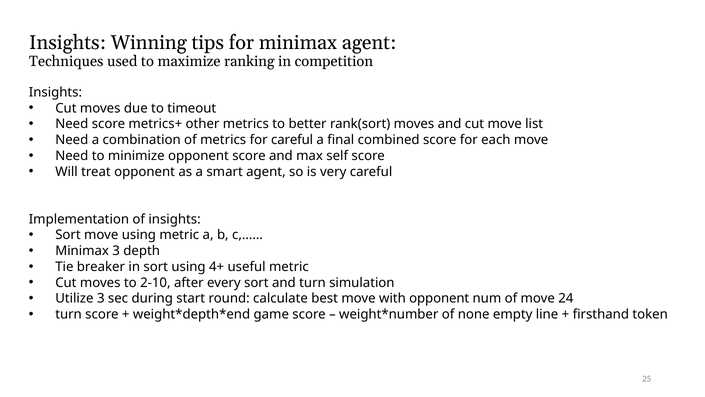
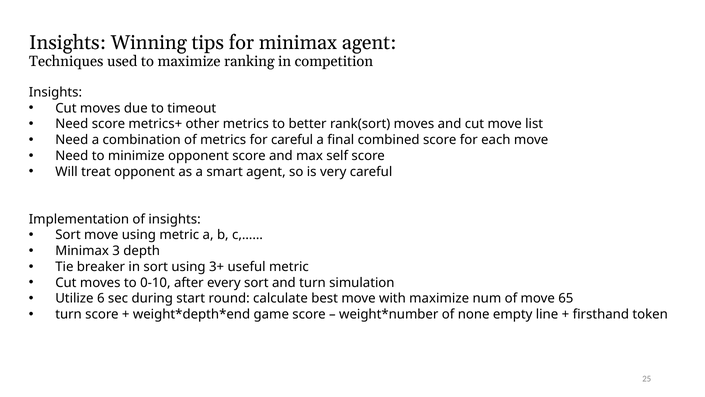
4+: 4+ -> 3+ (217, 267)
2-10: 2-10 -> 0-10 (155, 282)
Utilize 3: 3 -> 6 (101, 298)
with opponent: opponent -> maximize (439, 298)
24: 24 -> 65 (566, 298)
